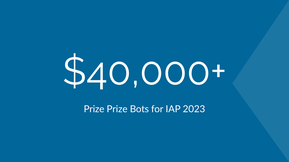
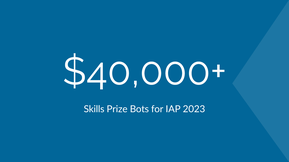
Prize: Prize -> Skills (94, 110)
